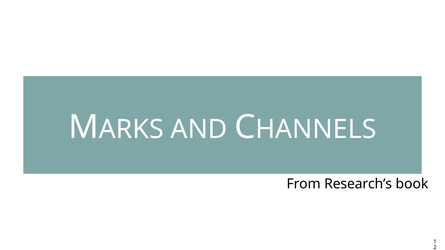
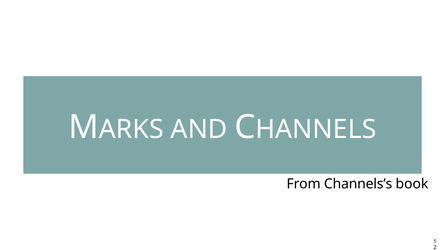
Research’s: Research’s -> Channels’s (358, 184)
